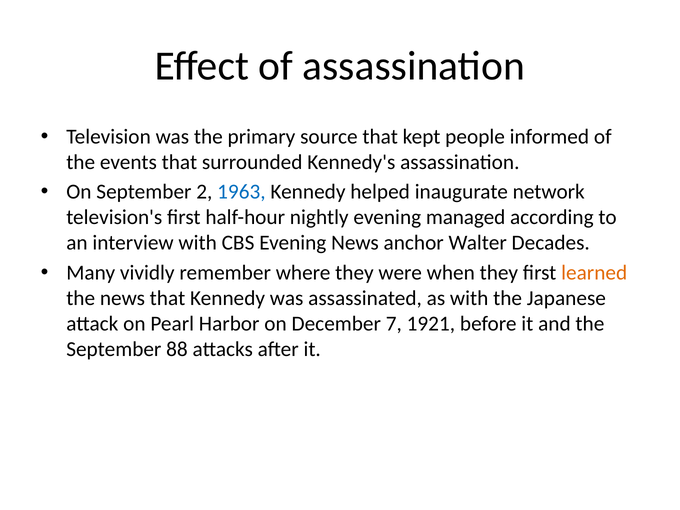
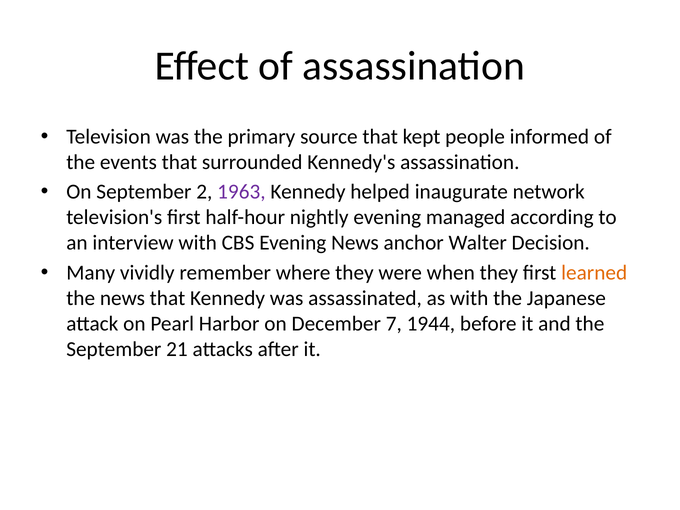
1963 colour: blue -> purple (241, 192)
Decades: Decades -> Decision (551, 243)
1921: 1921 -> 1944 (431, 324)
88: 88 -> 21 (177, 349)
